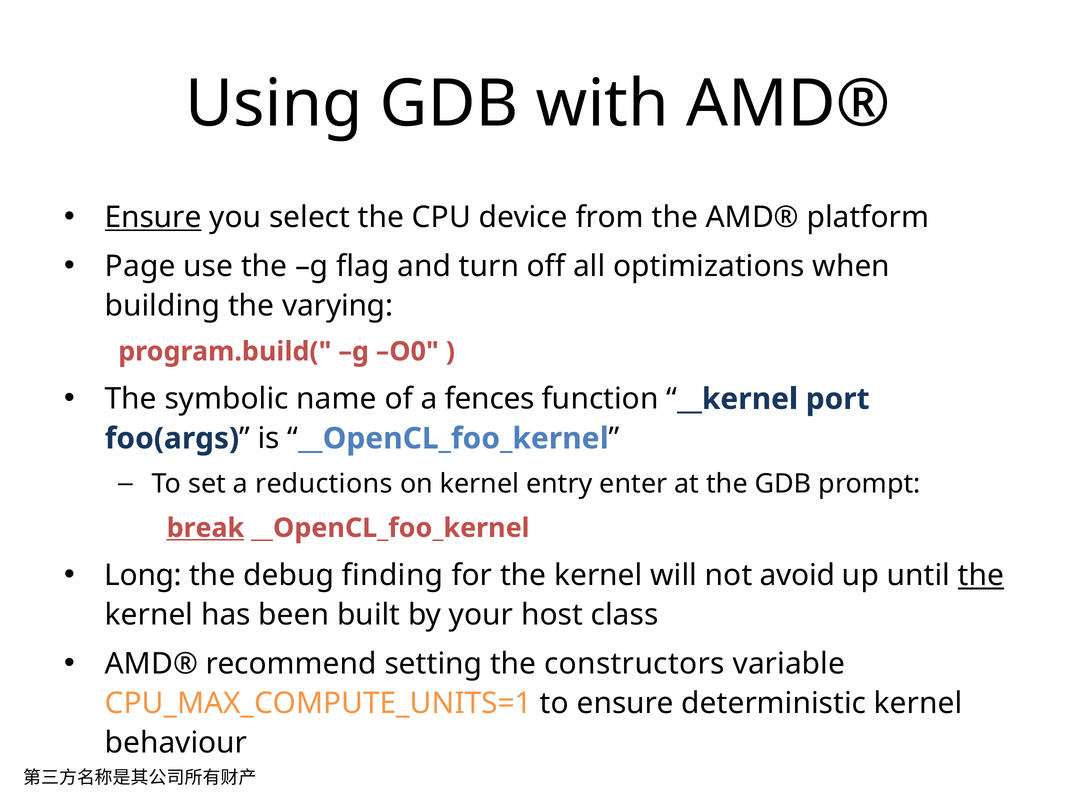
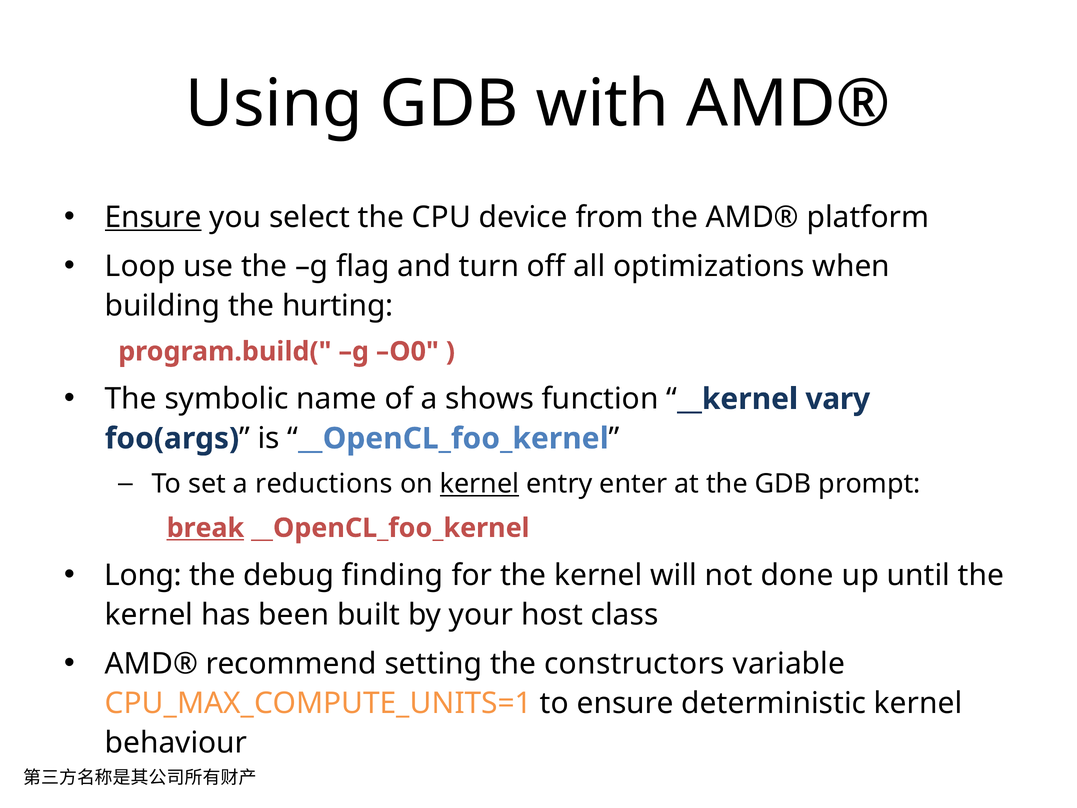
Page: Page -> Loop (140, 266)
varying: varying -> hurting (338, 306)
fences: fences -> shows (490, 399)
port: port -> vary (838, 399)
kernel underline: none -> present (480, 484)
avoid: avoid -> done (797, 575)
the underline: present -> none (981, 575)
